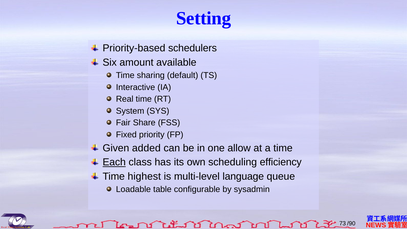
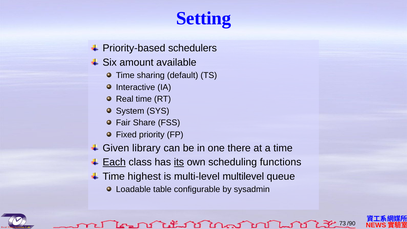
added: added -> library (146, 148)
allow: allow -> there (239, 148)
its underline: none -> present (179, 162)
efficiency: efficiency -> functions (281, 162)
language: language -> multilevel (243, 176)
